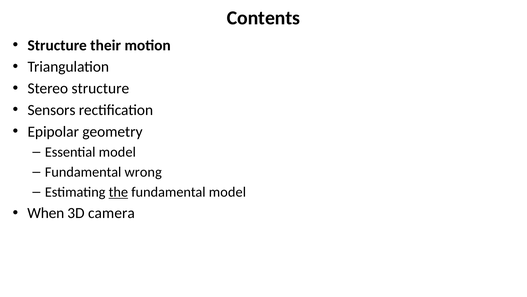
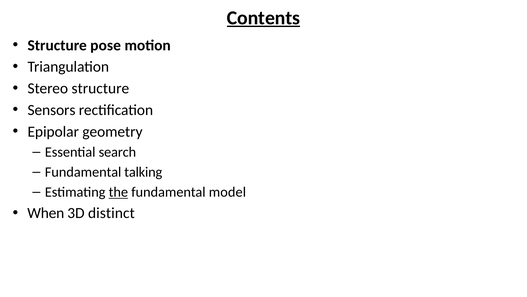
Contents underline: none -> present (263, 18)
their: their -> pose (106, 45)
Essential model: model -> search (117, 152)
wrong: wrong -> talking (143, 172)
camera: camera -> distinct (111, 213)
